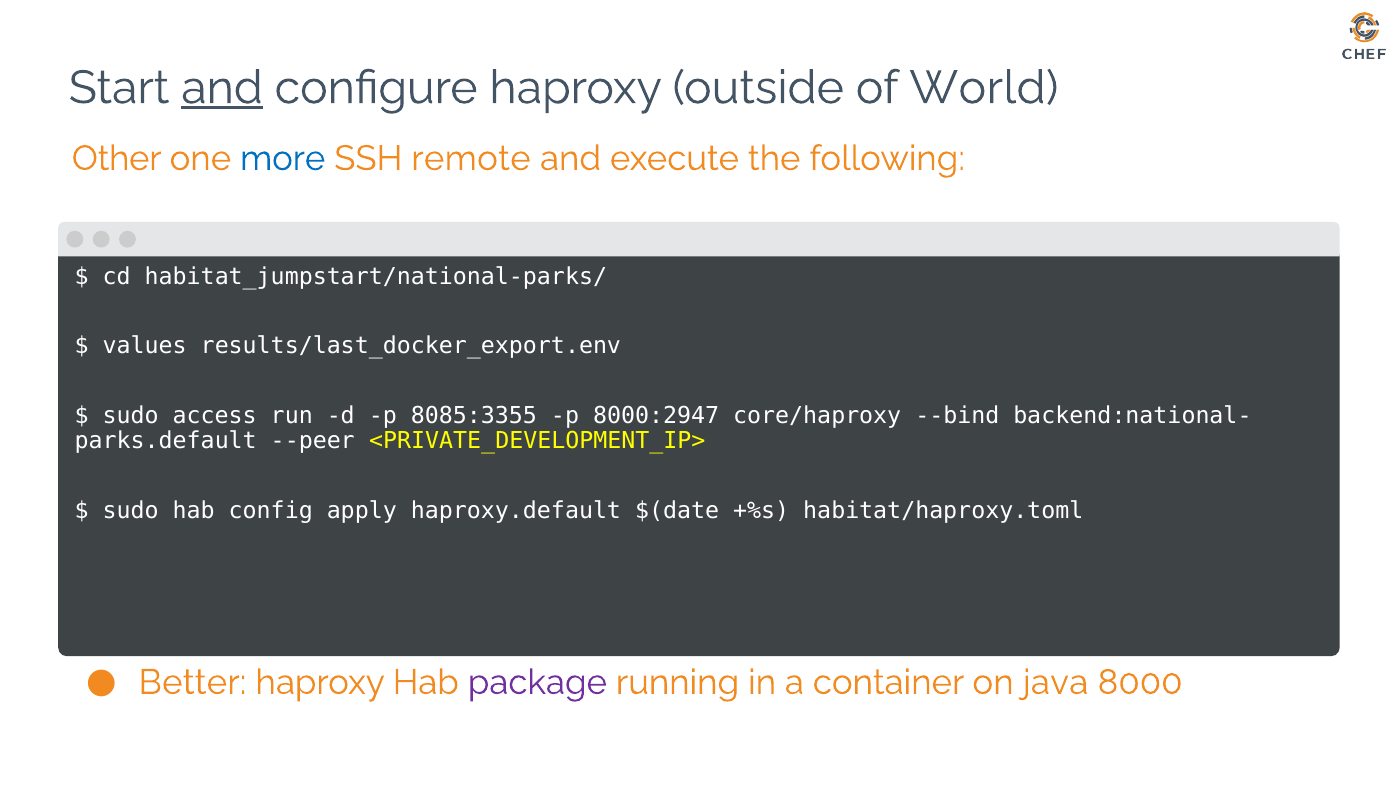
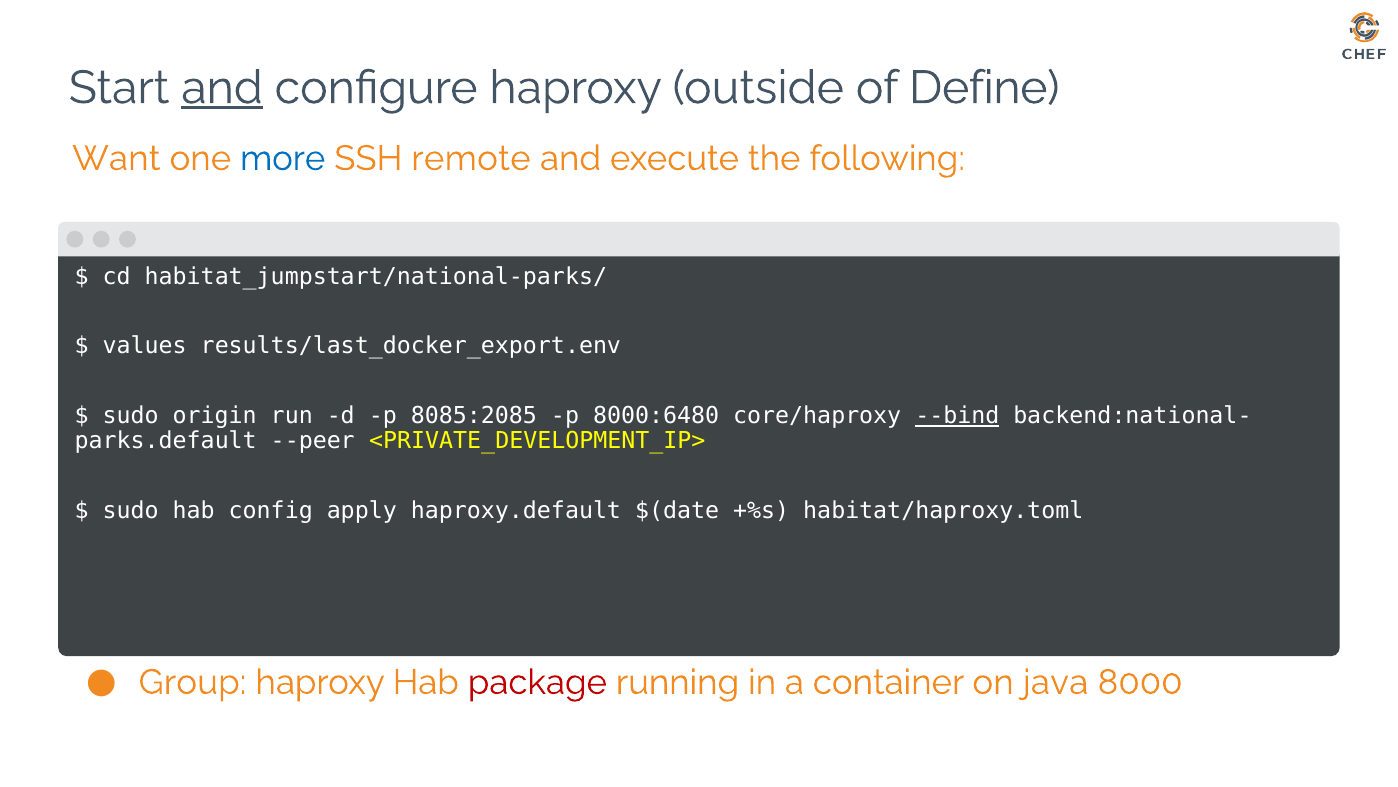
World: World -> Define (984, 88)
Other: Other -> Want (116, 158)
access: access -> origin (215, 416)
8085:3355: 8085:3355 -> 8085:2085 (474, 416)
8000:2947: 8000:2947 -> 8000:6480 (656, 416)
--bind underline: none -> present (957, 416)
Better: Better -> Group (193, 682)
package colour: purple -> red (537, 682)
